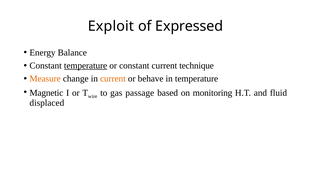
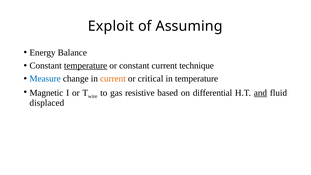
Expressed: Expressed -> Assuming (189, 26)
Measure colour: orange -> blue (45, 79)
behave: behave -> critical (151, 79)
passage: passage -> resistive (140, 93)
monitoring: monitoring -> differential (213, 93)
and underline: none -> present (260, 93)
